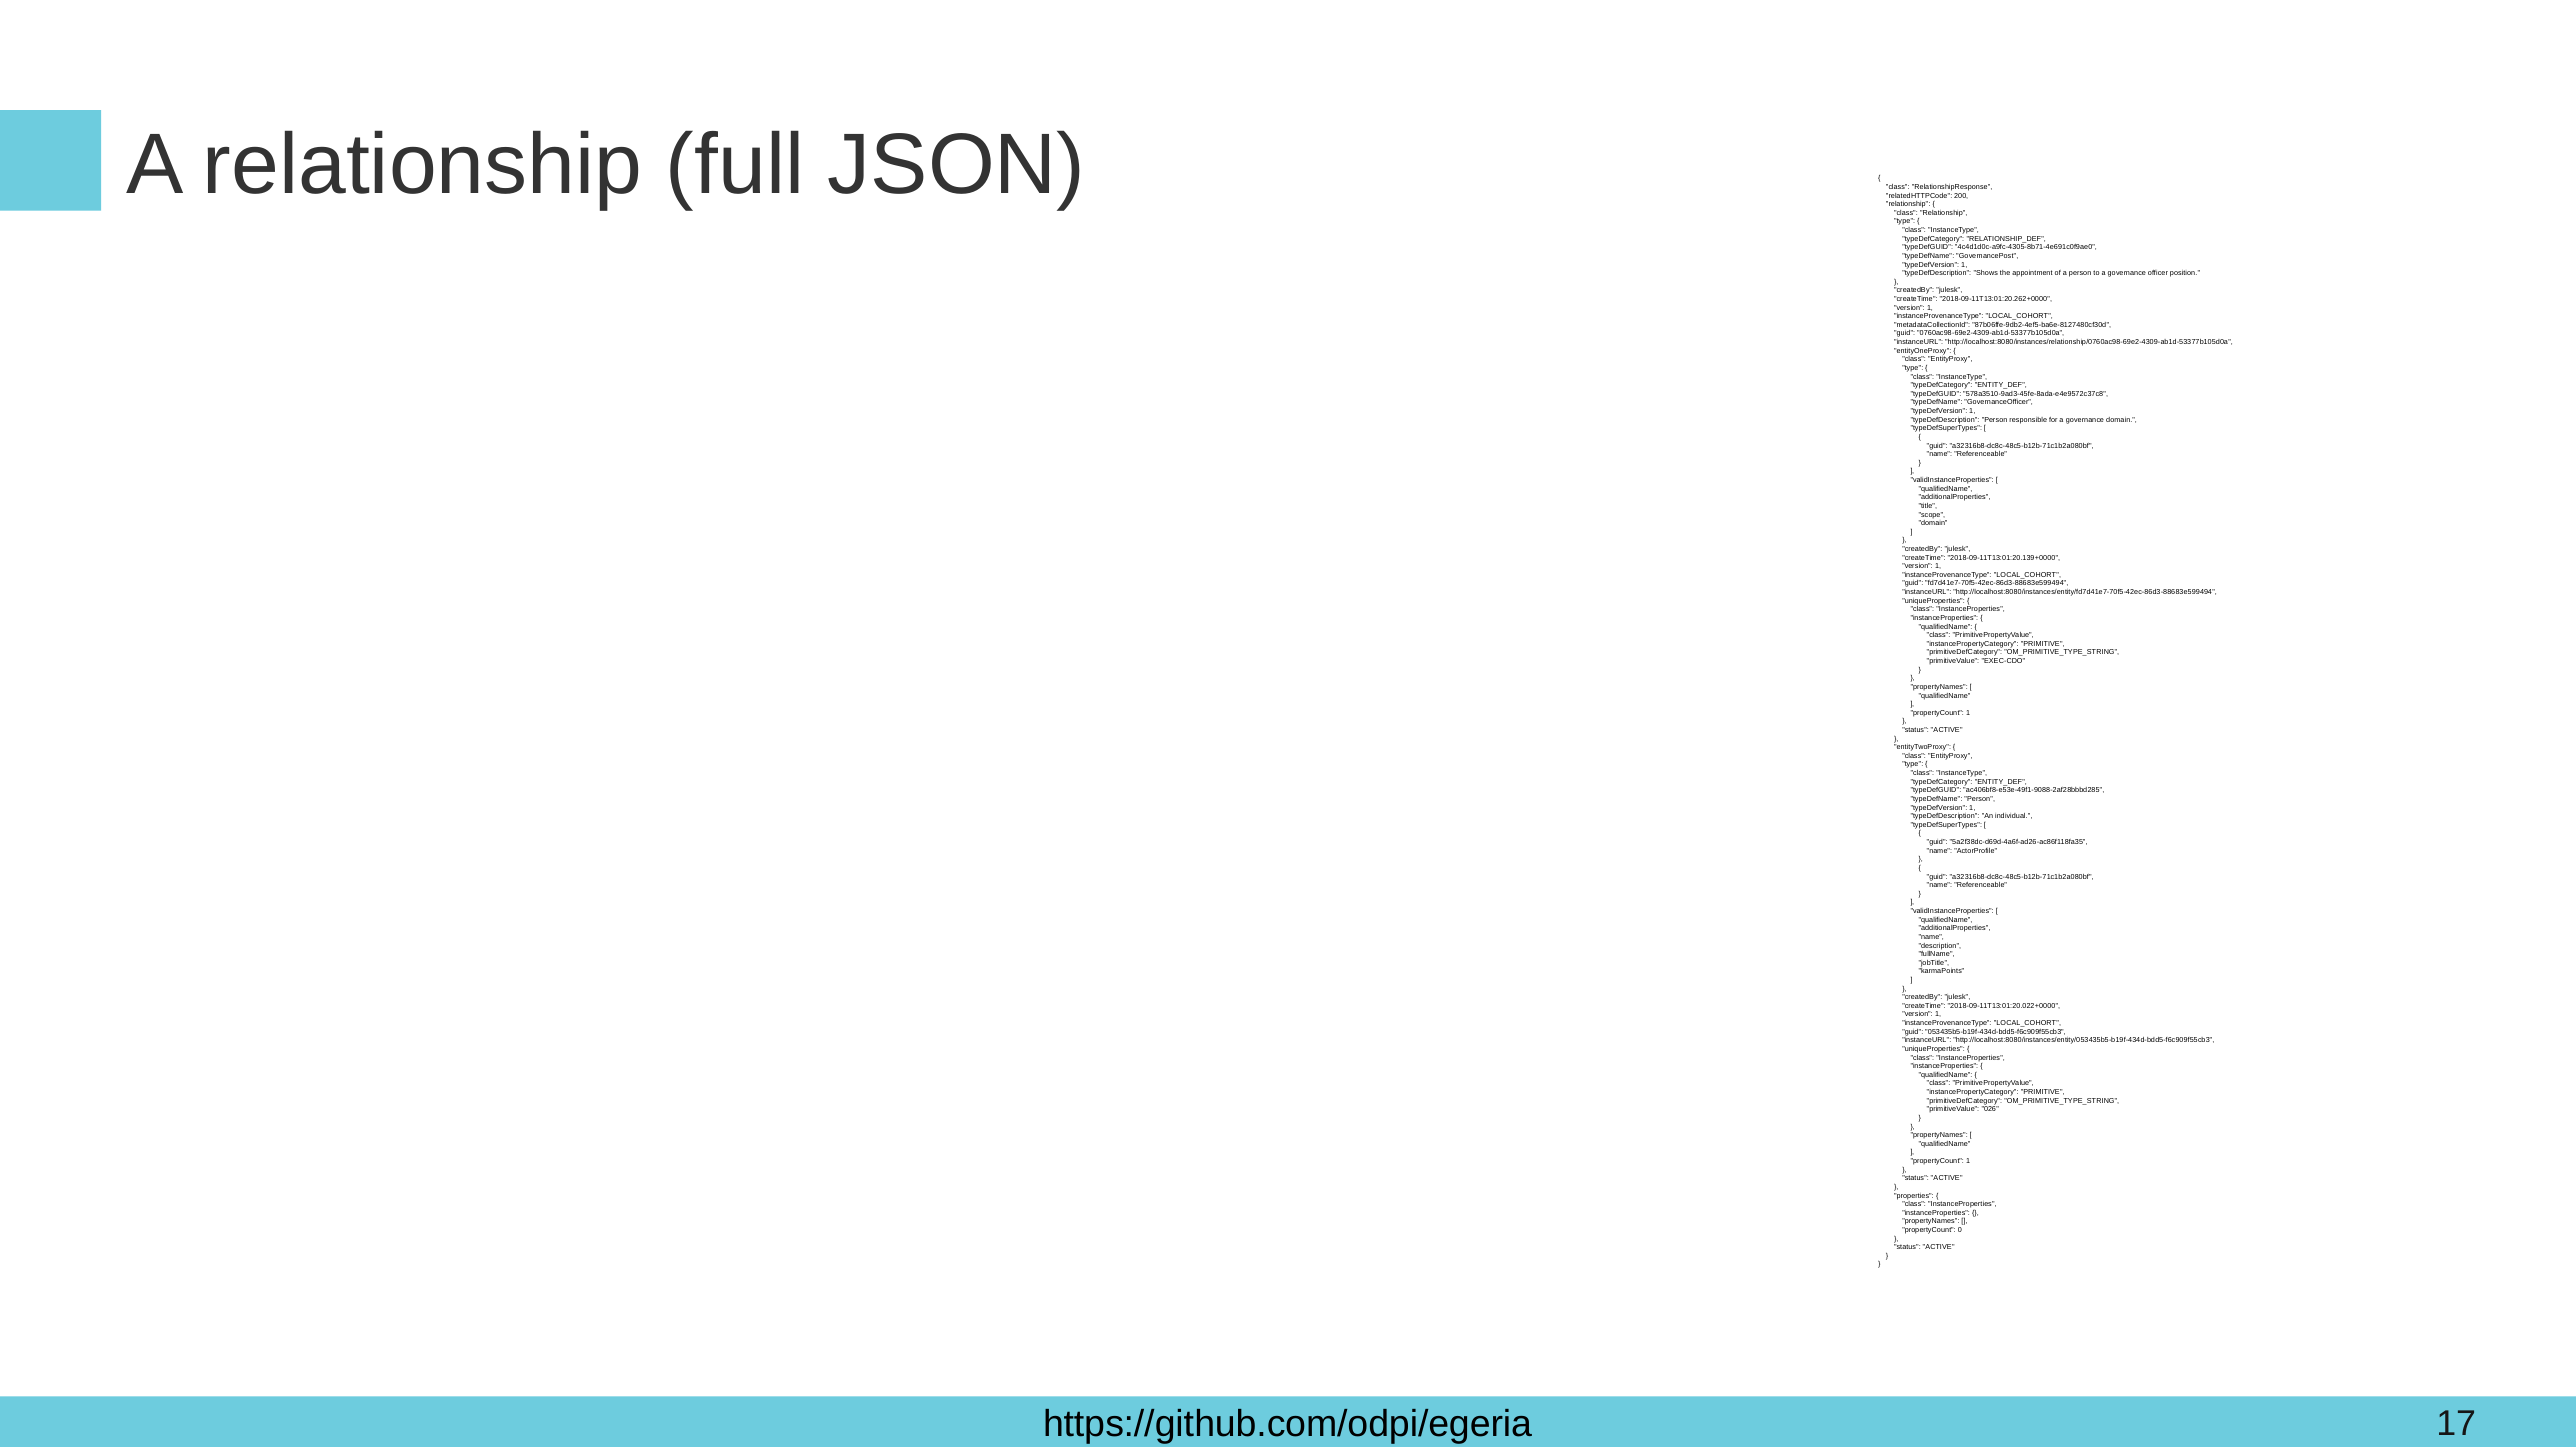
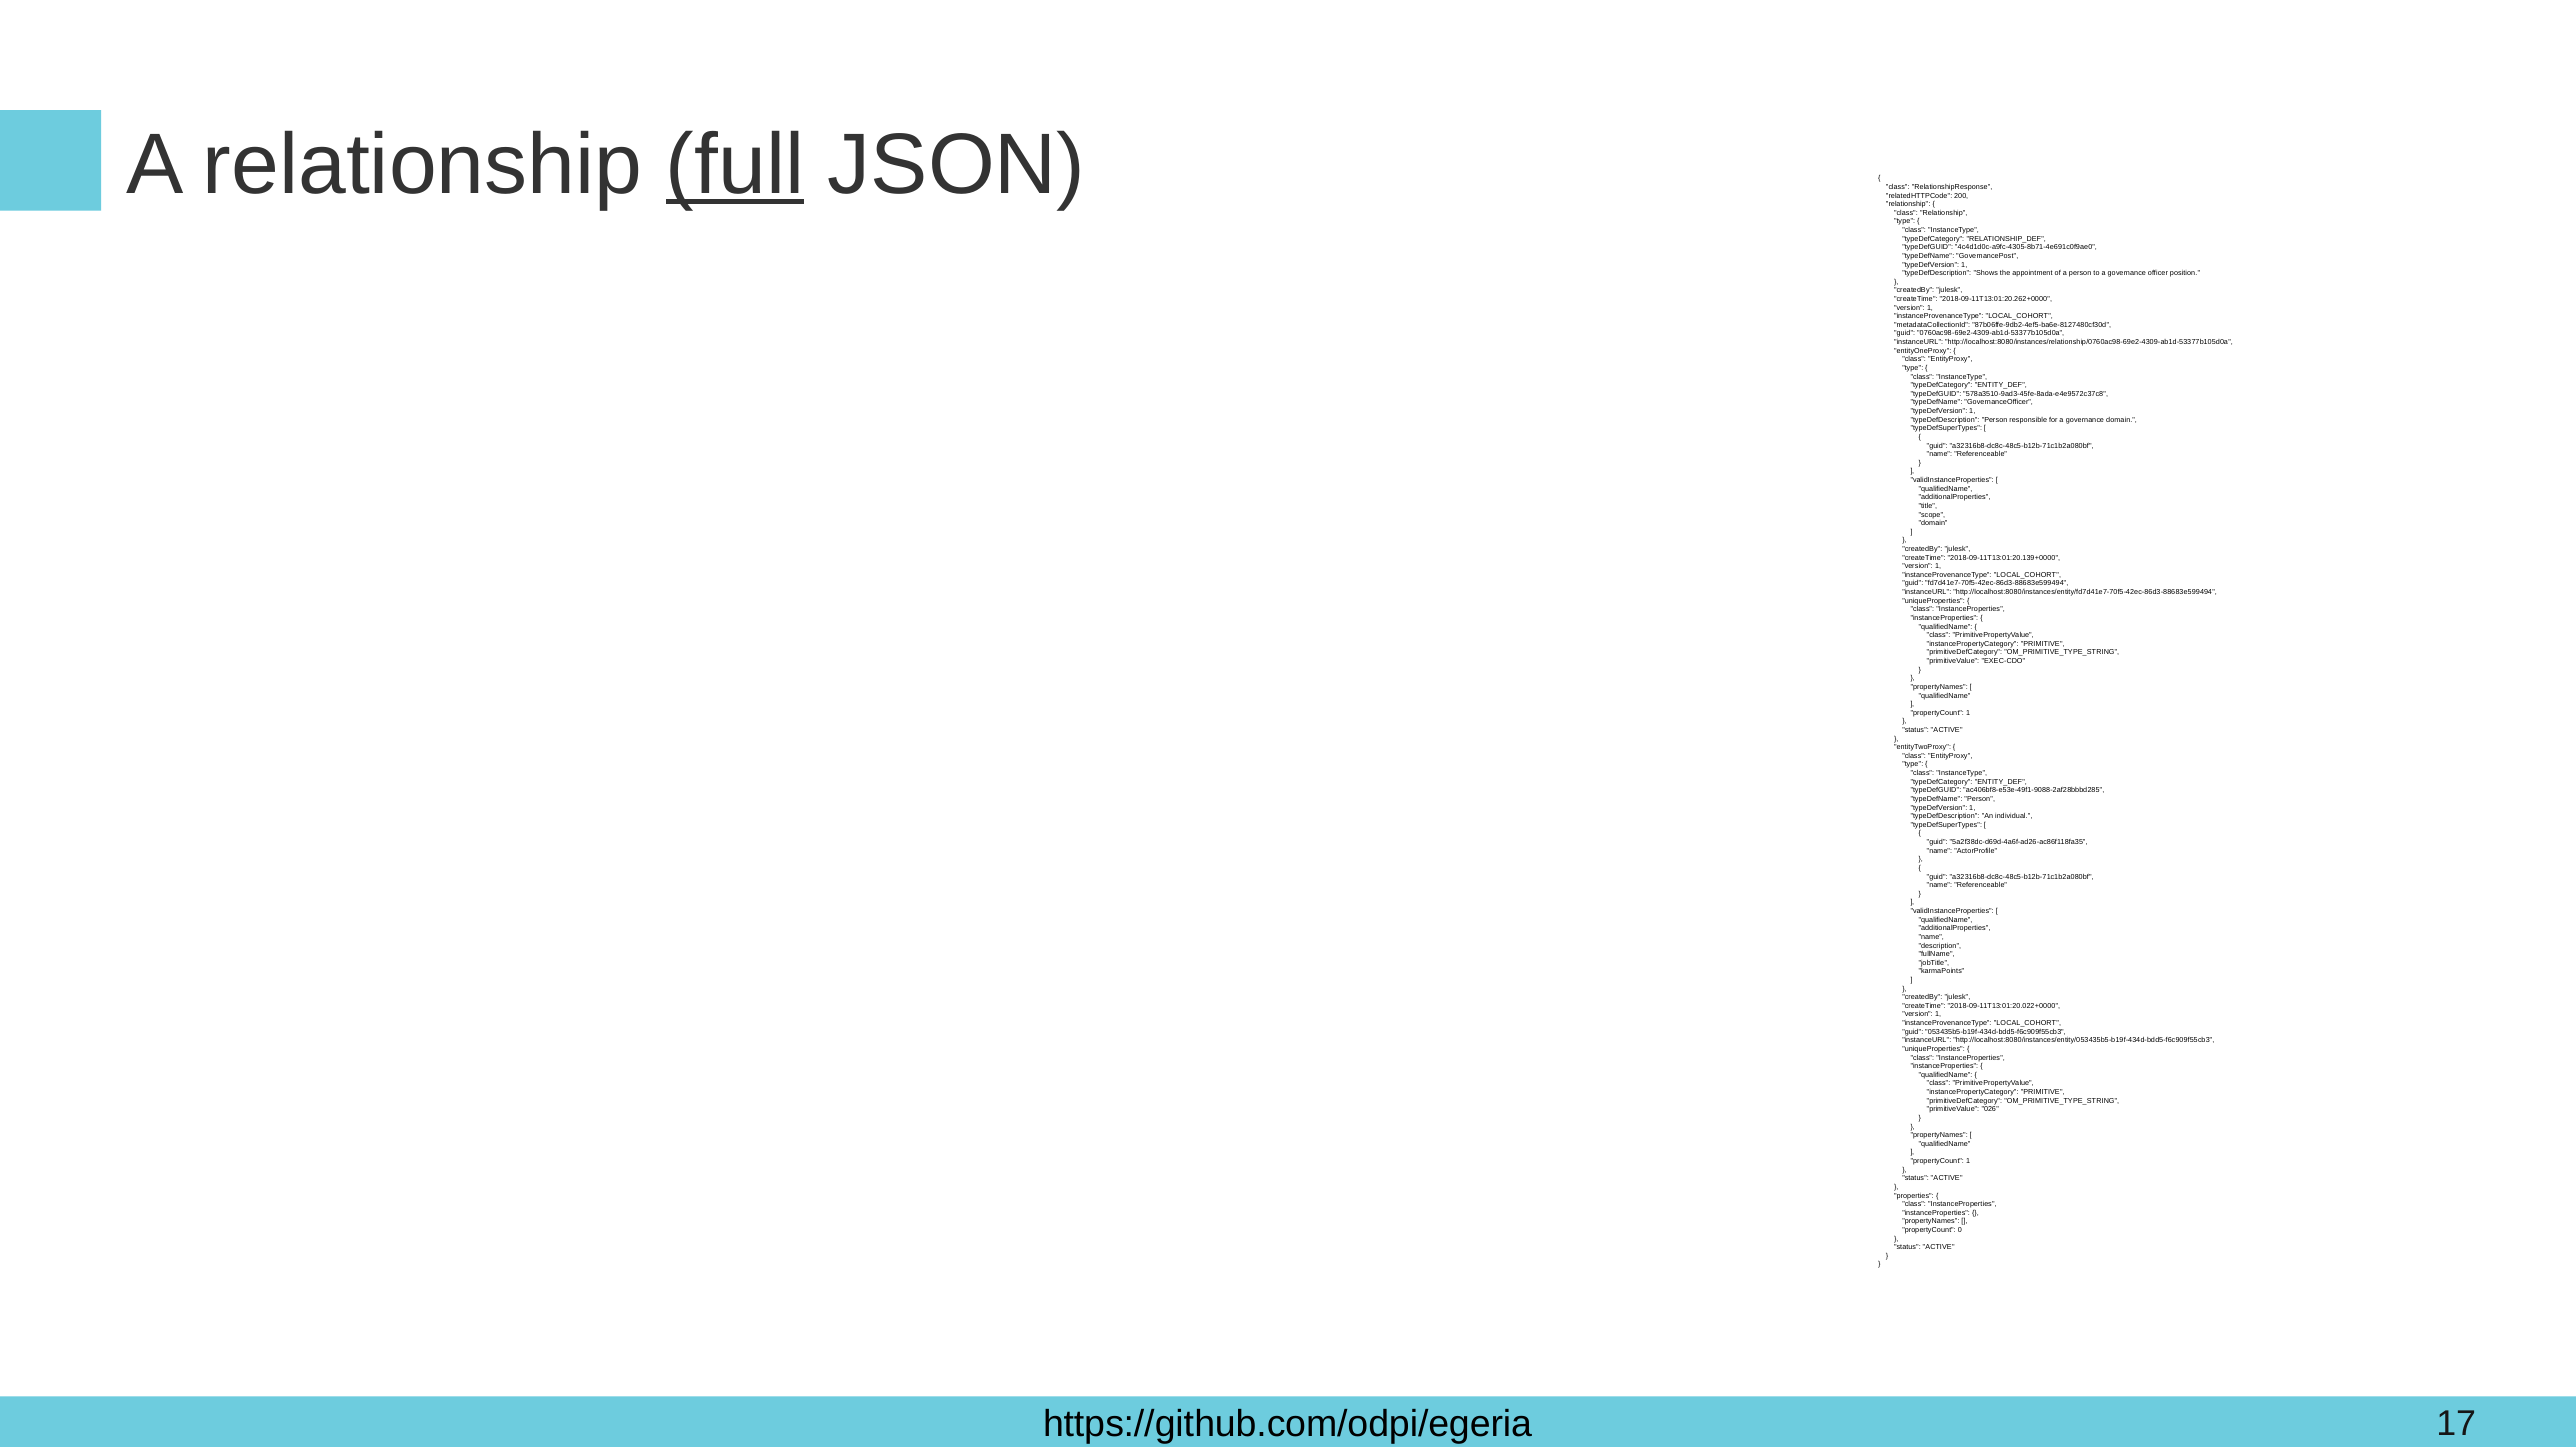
full underline: none -> present (735, 165)
